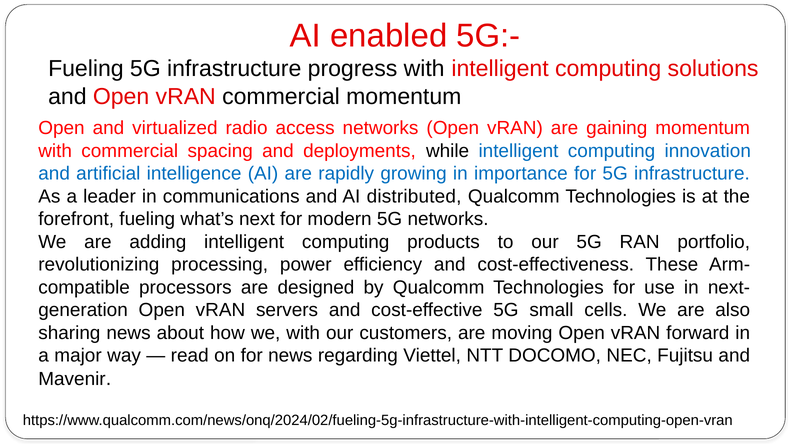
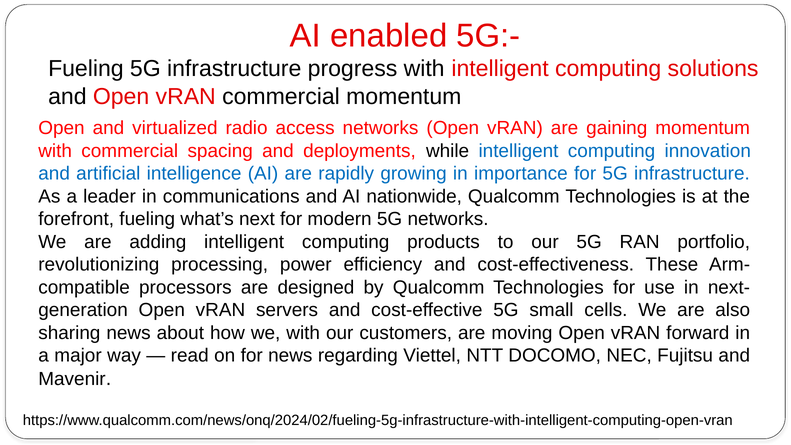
distributed: distributed -> nationwide (414, 196)
